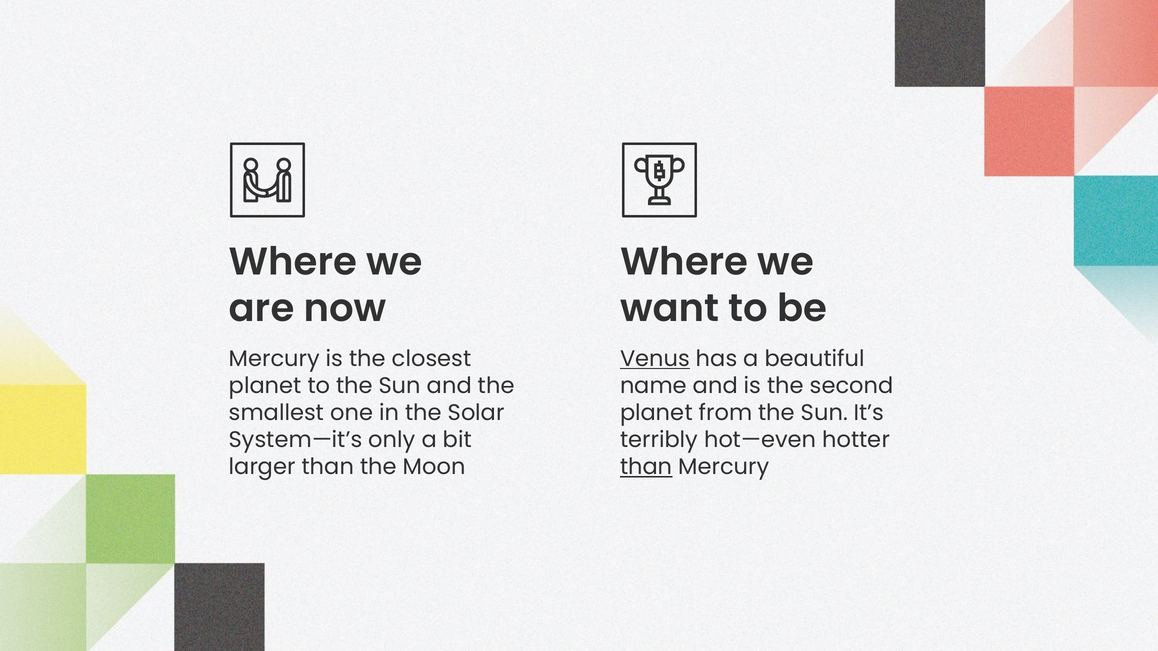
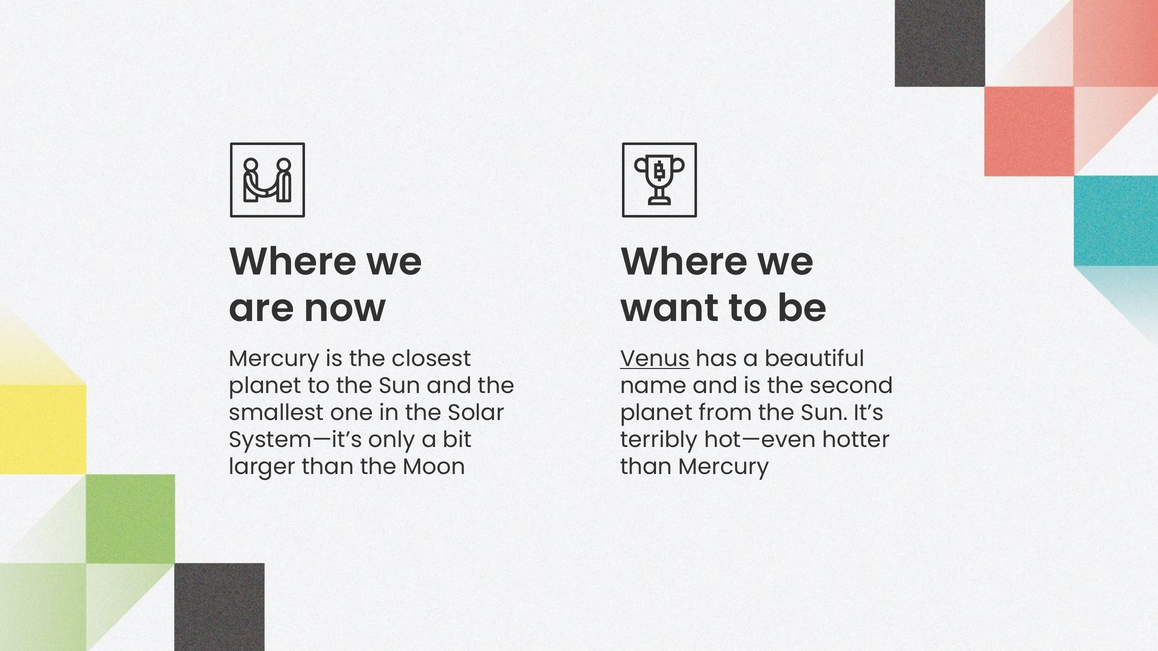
than underline: present -> none (646, 467)
